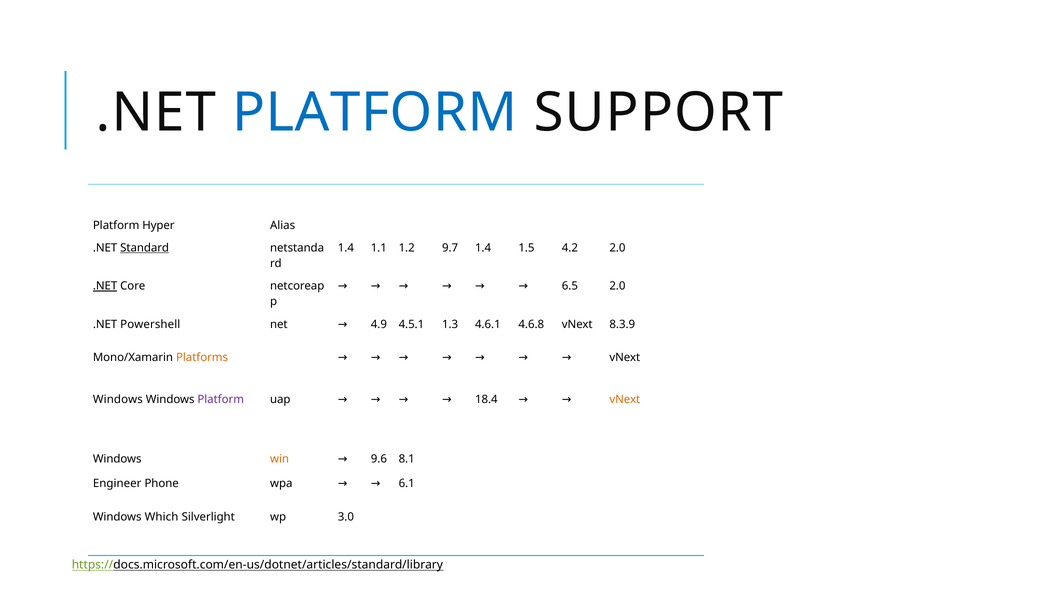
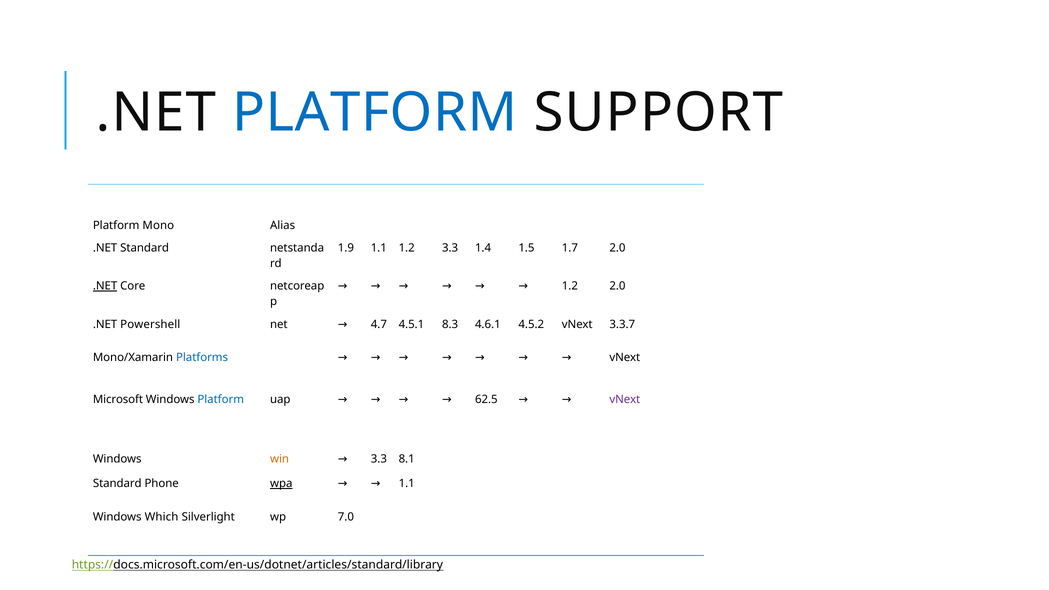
Hyper: Hyper -> Mono (158, 225)
Standard underline: present -> none (145, 248)
1.4: 1.4 -> 1.9 (346, 248)
1.2 9.7: 9.7 -> 3.3 (450, 248)
4.2: 4.2 -> 1.7 (570, 248)
6.5: 6.5 -> 1.2 (570, 286)
4.9: 4.9 -> 4.7 (379, 324)
1.3: 1.3 -> 8.3 (450, 324)
4.6.8: 4.6.8 -> 4.5.2 (531, 324)
8.3.9: 8.3.9 -> 3.3.7 (622, 324)
Platforms colour: orange -> blue (202, 358)
Windows: Windows -> Microsoft (118, 400)
Platform colour: purple -> blue (221, 400)
18.4: 18.4 -> 62.5 (486, 400)
vNext colour: orange -> purple (625, 400)
9.6: 9.6 -> 3.3 (379, 459)
Engineer: Engineer -> Standard (117, 484)
wpa underline: none -> present (281, 484)
6.1: 6.1 -> 1.1 (407, 484)
3.0: 3.0 -> 7.0 (346, 517)
